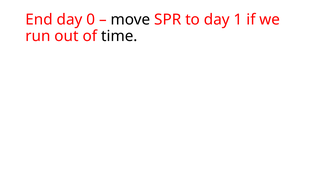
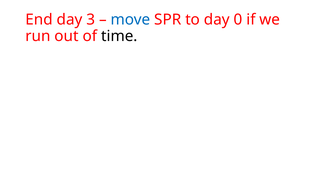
0: 0 -> 3 (91, 20)
move colour: black -> blue (130, 20)
1: 1 -> 0 (238, 20)
